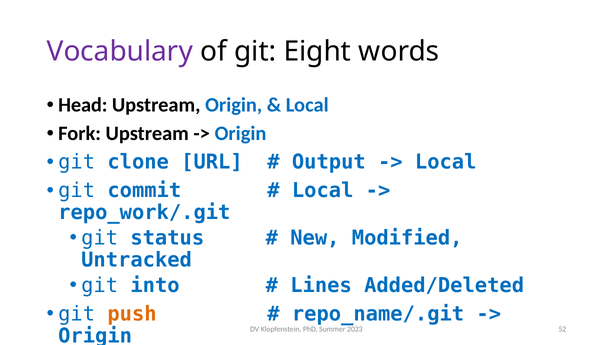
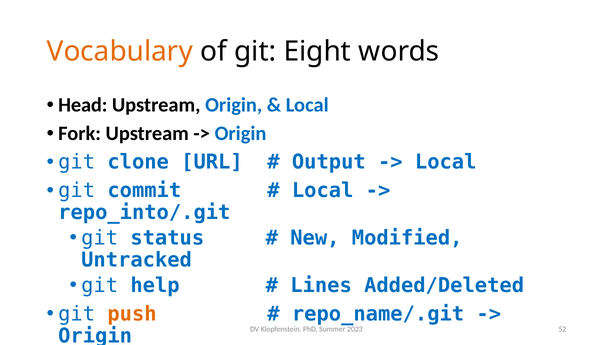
Vocabulary colour: purple -> orange (120, 51)
repo_work/.git: repo_work/.git -> repo_into/.git (144, 213)
into: into -> help (155, 285)
